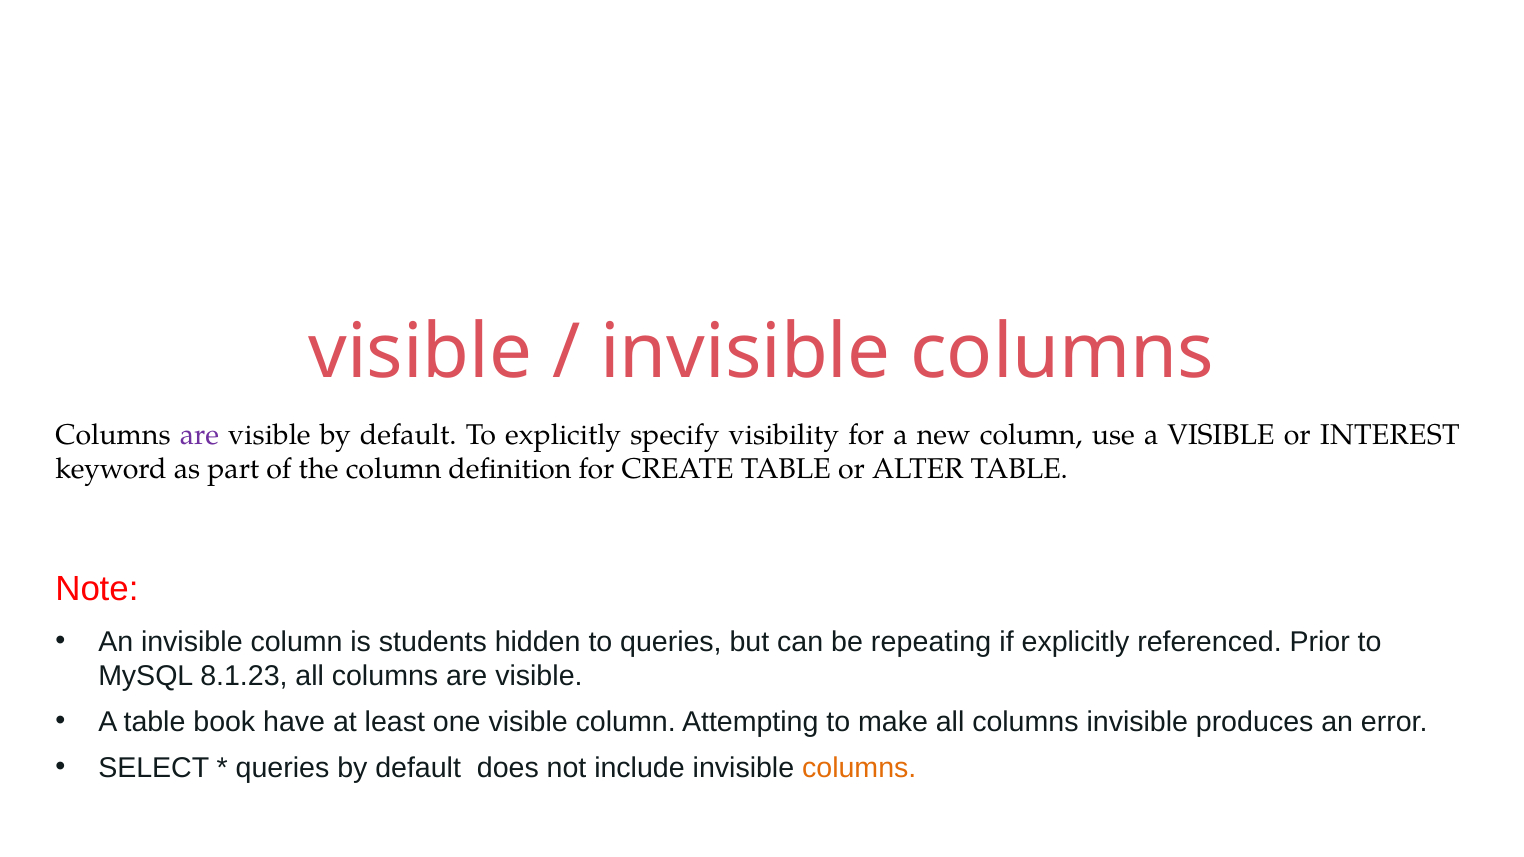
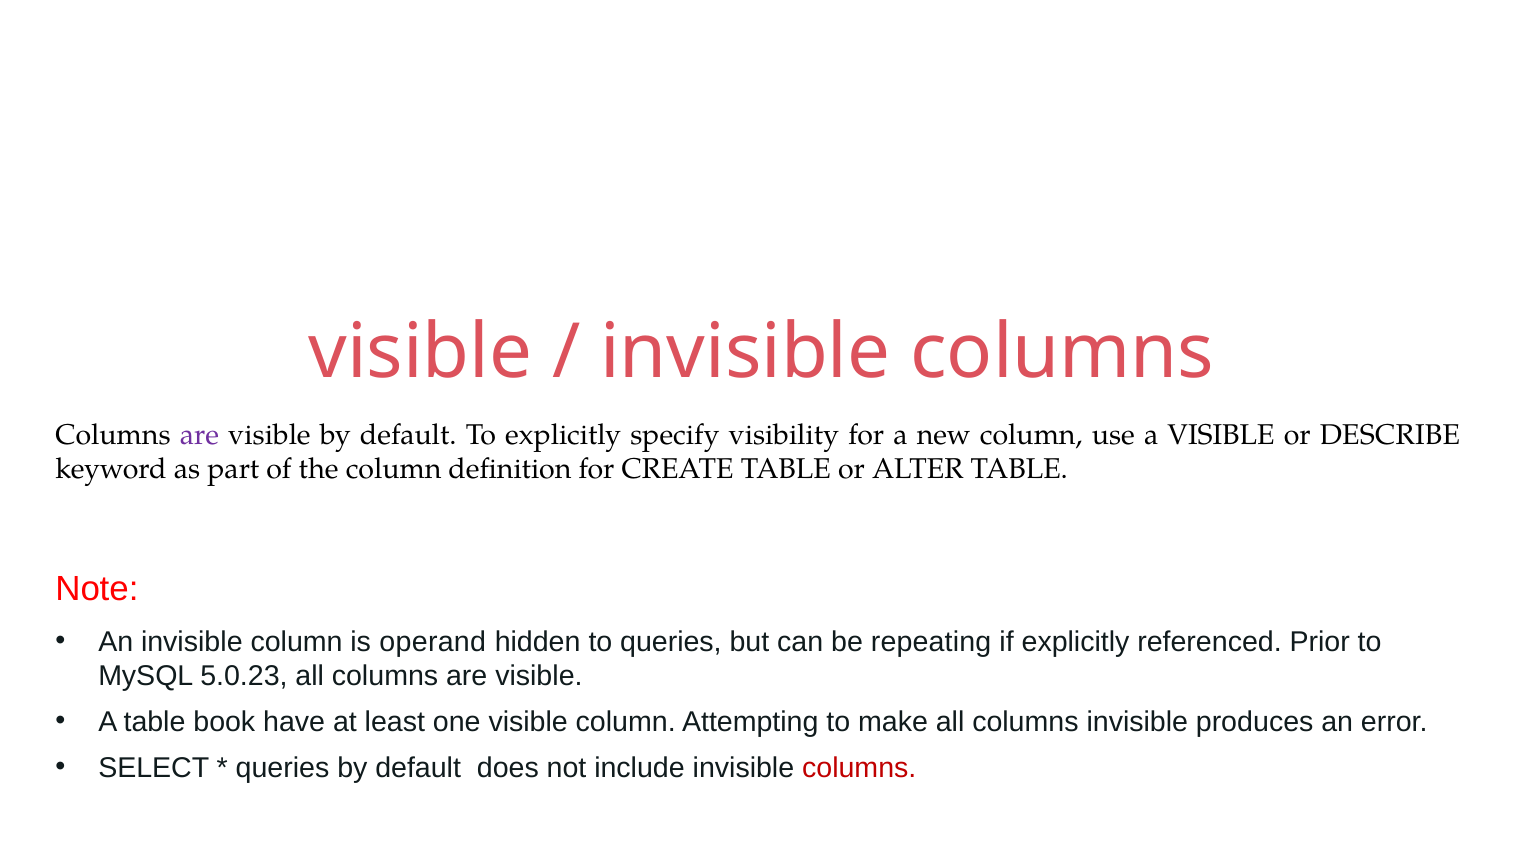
INTEREST: INTEREST -> DESCRIBE (1390, 435)
students: students -> operand (433, 642)
8.1.23: 8.1.23 -> 5.0.23 (244, 676)
columns colour: orange -> red (859, 768)
